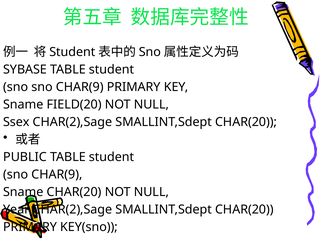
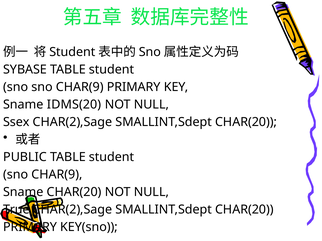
FIELD(20: FIELD(20 -> IDMS(20 (74, 105)
Year: Year -> True (16, 210)
